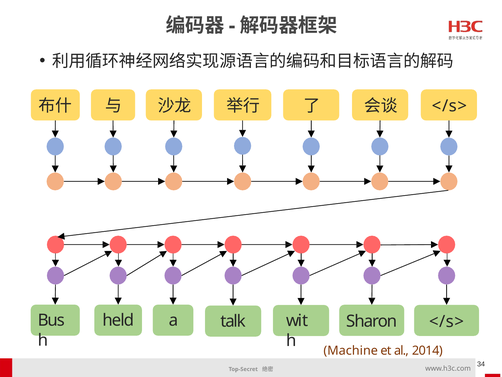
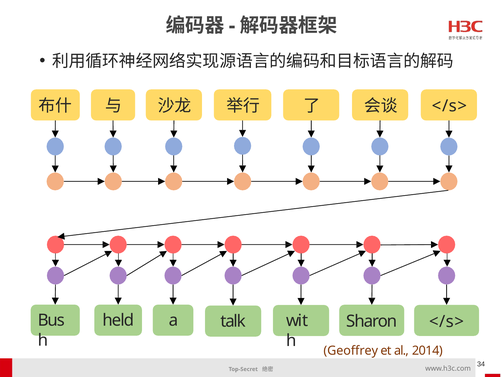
Machine: Machine -> Geoffrey (351, 350)
